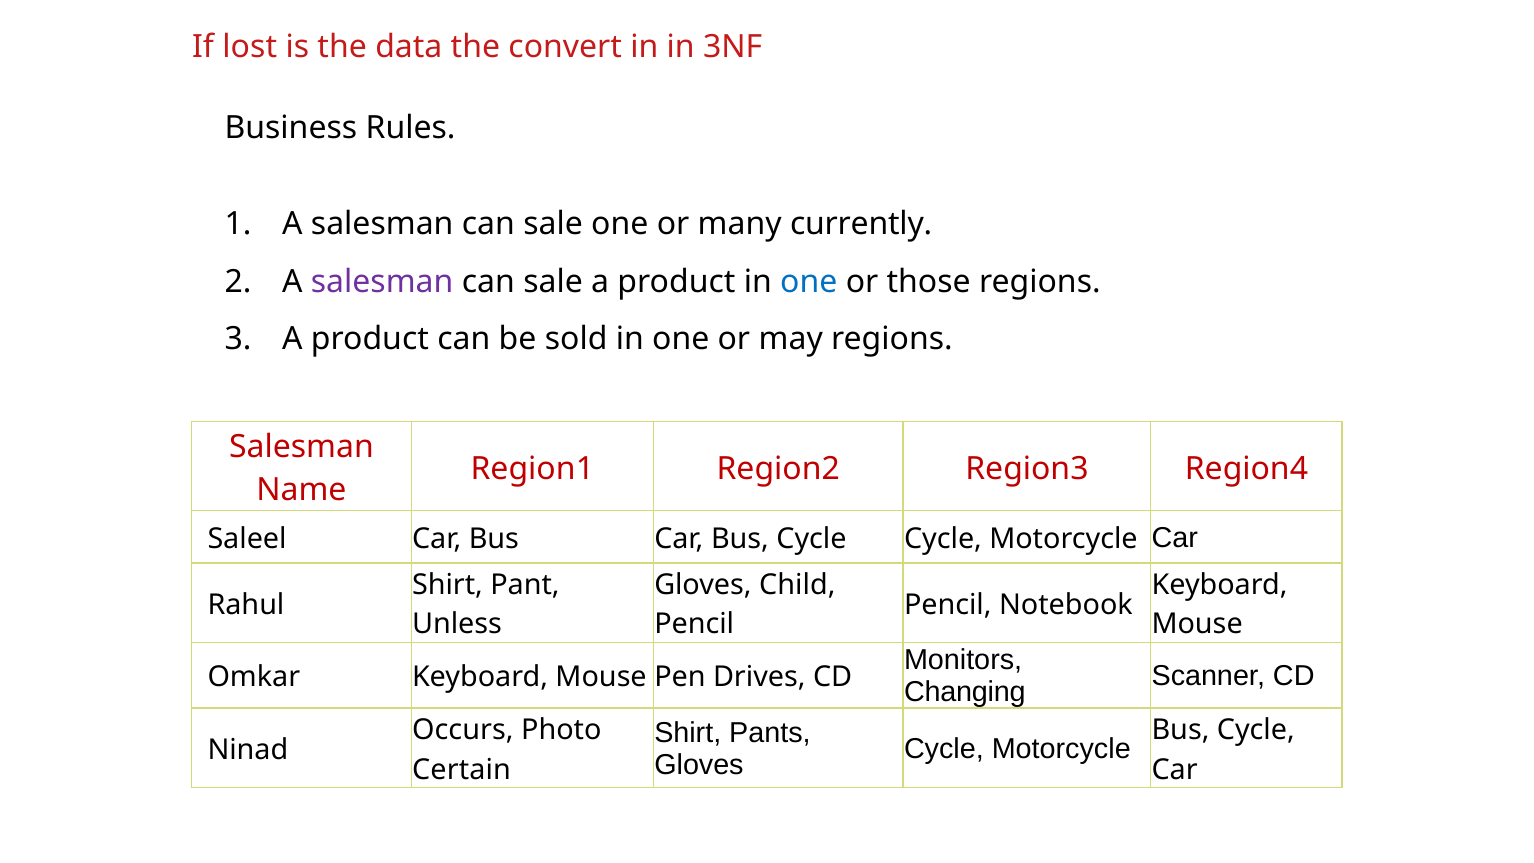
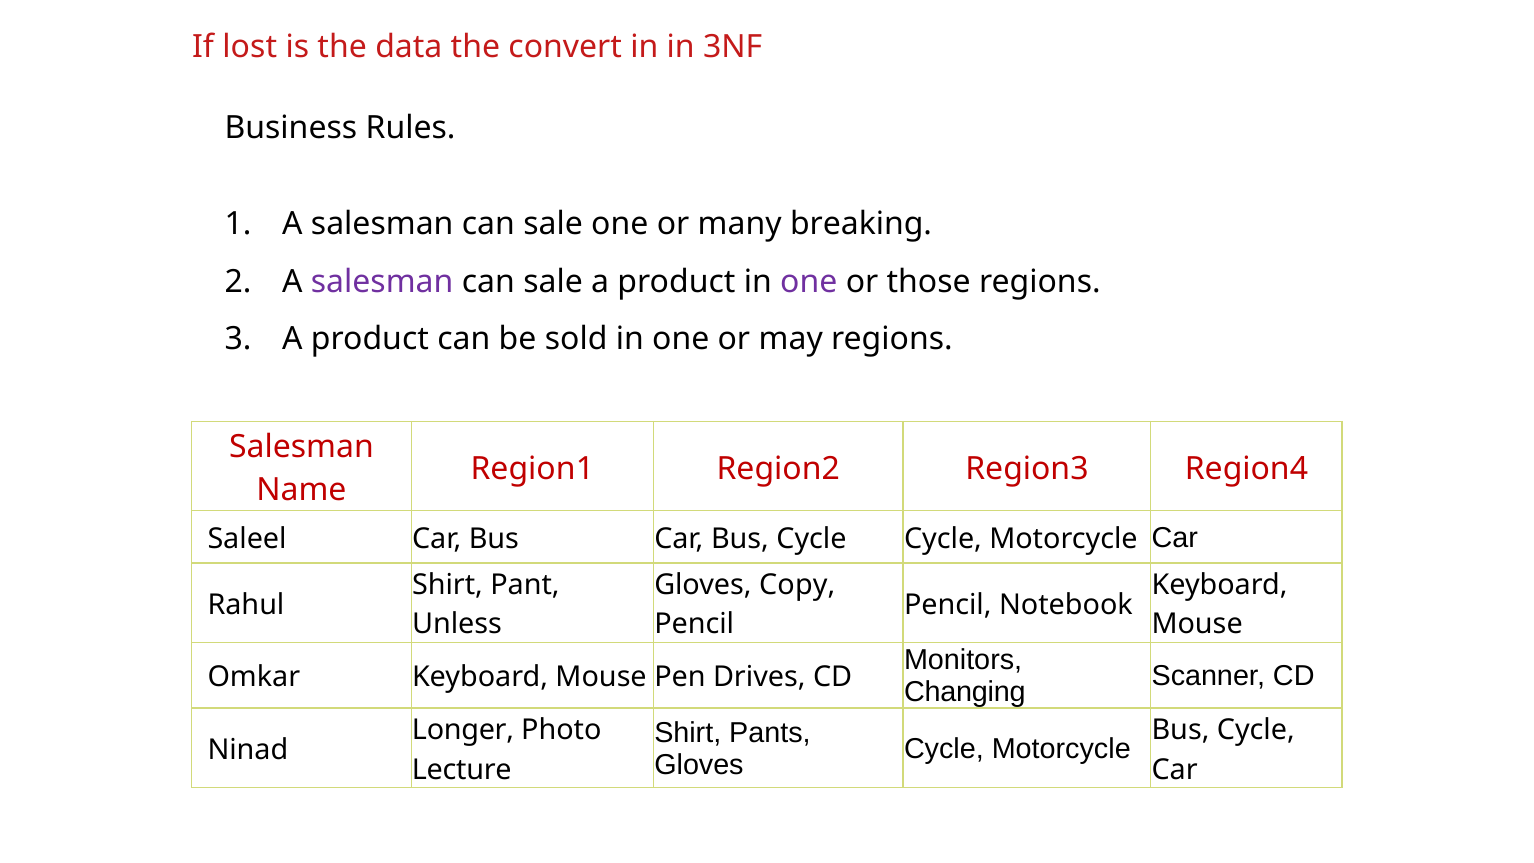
currently: currently -> breaking (861, 224)
one colour: blue -> purple (809, 281)
Child: Child -> Copy (797, 585)
Occurs: Occurs -> Longer (463, 730)
Certain: Certain -> Lecture (462, 769)
